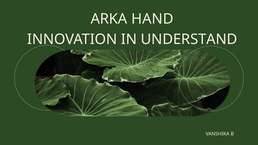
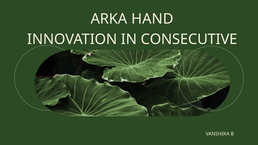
UNDERSTAND: UNDERSTAND -> CONSECUTIVE (189, 39)
